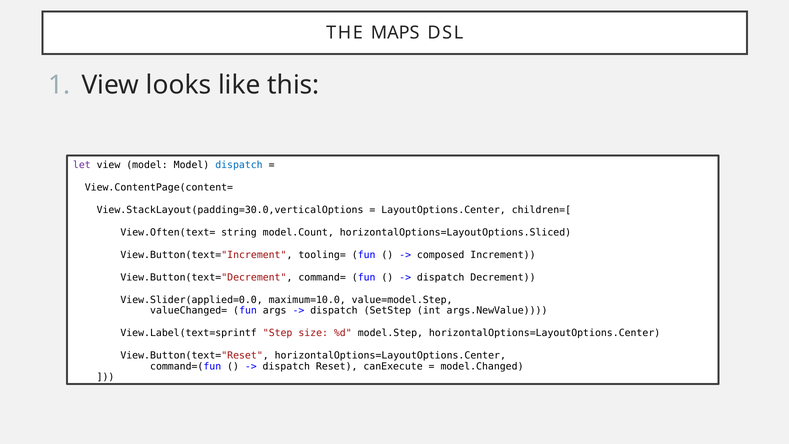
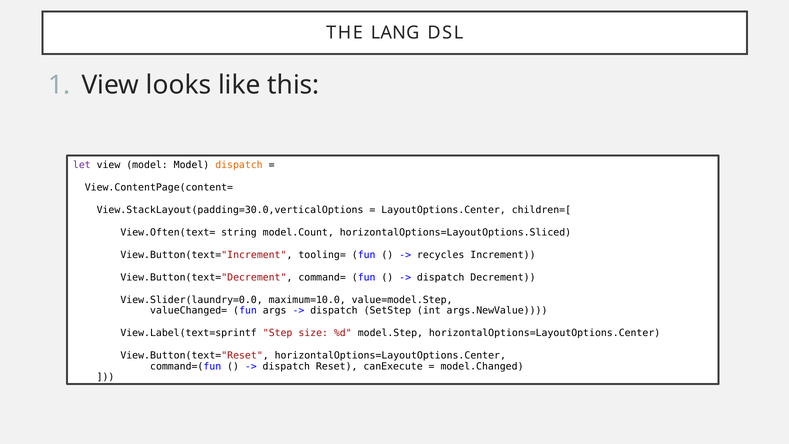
MAPS: MAPS -> LANG (395, 33)
dispatch colour: blue -> orange (239, 165)
composed: composed -> recycles (441, 255)
View.Slider(applied=0.0: View.Slider(applied=0.0 -> View.Slider(laundry=0.0 (192, 300)
